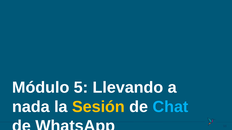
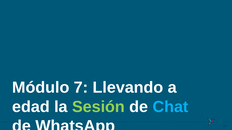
5: 5 -> 7 (81, 88)
nada: nada -> edad (31, 107)
Sesión colour: yellow -> light green (98, 107)
